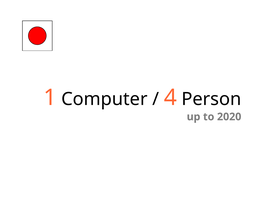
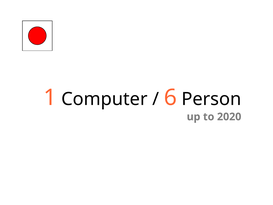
4: 4 -> 6 (170, 97)
